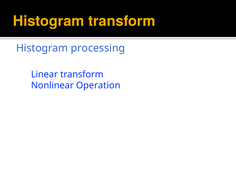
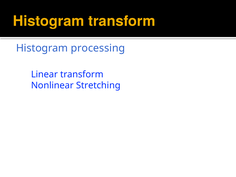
Operation: Operation -> Stretching (98, 85)
